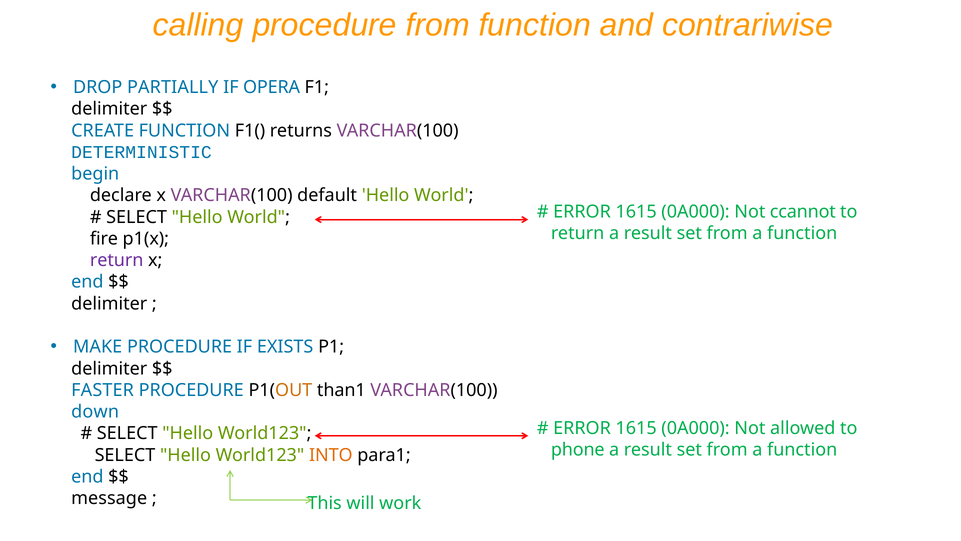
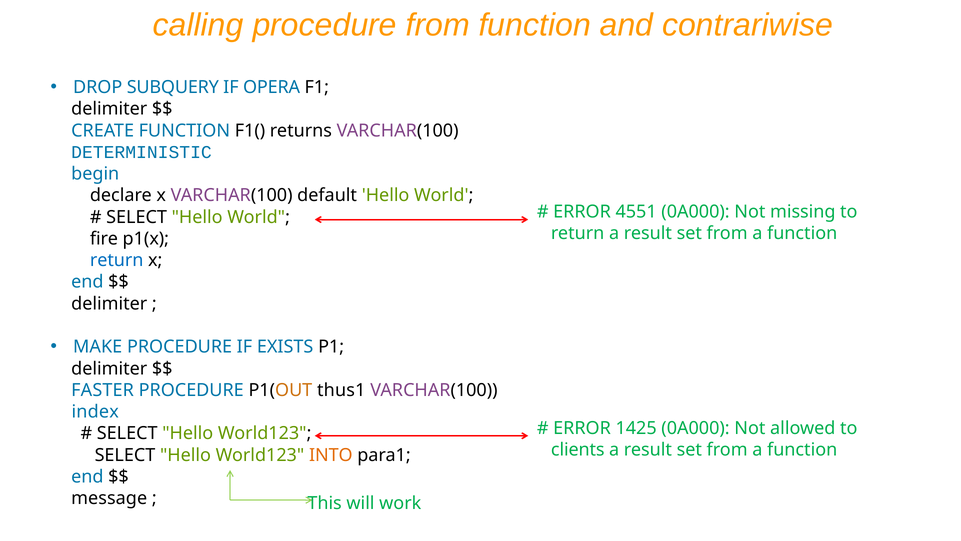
PARTIALLY: PARTIALLY -> SUBQUERY (173, 87)
1615: 1615 -> 4551 (636, 212)
ccannot: ccannot -> missing (803, 212)
return colour: purple -> blue (117, 260)
than1: than1 -> thus1 (341, 390)
down: down -> index (95, 412)
1615: 1615 -> 1425 (636, 428)
phone: phone -> clients (578, 449)
